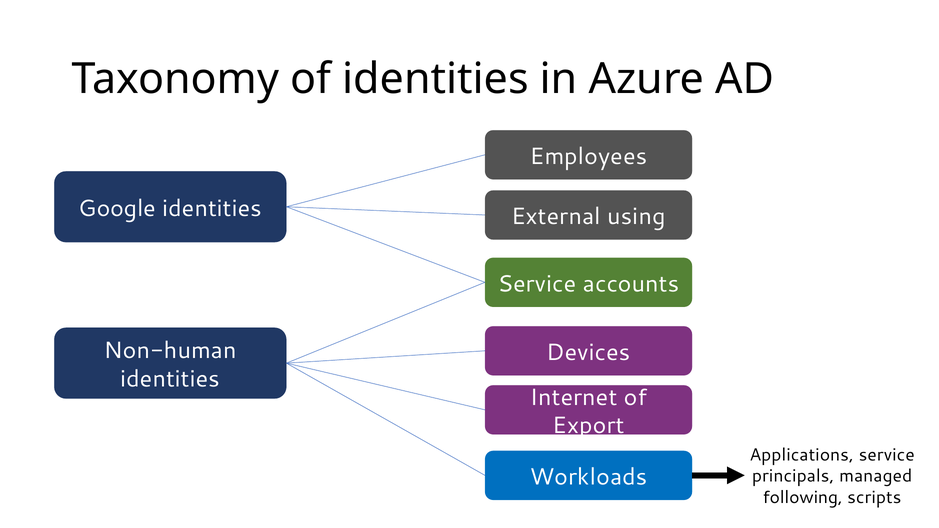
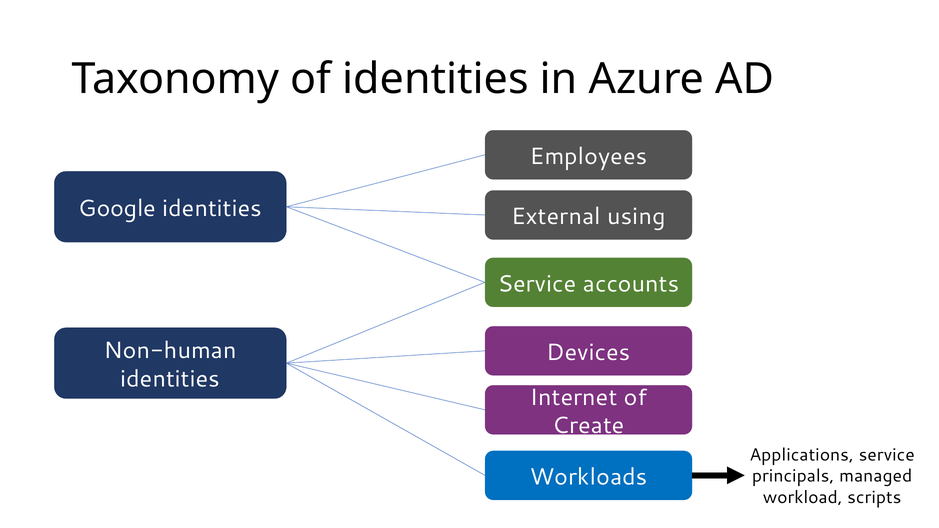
Export: Export -> Create (589, 426)
following: following -> workload (803, 497)
